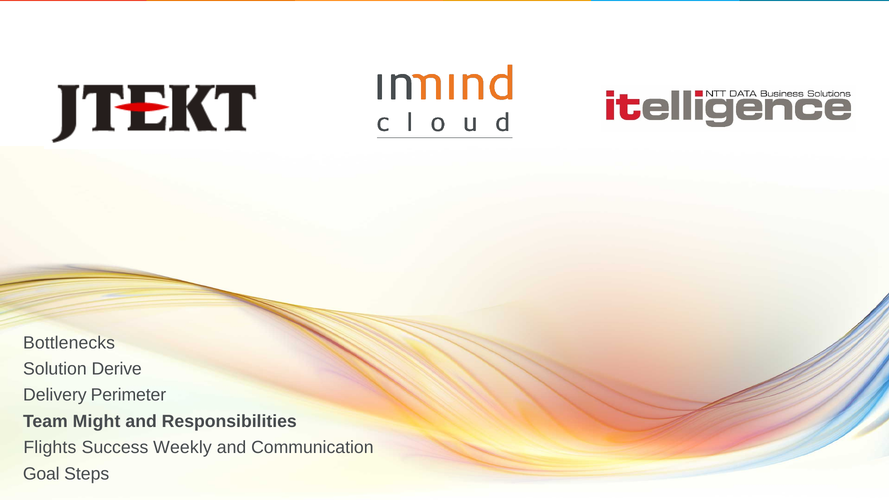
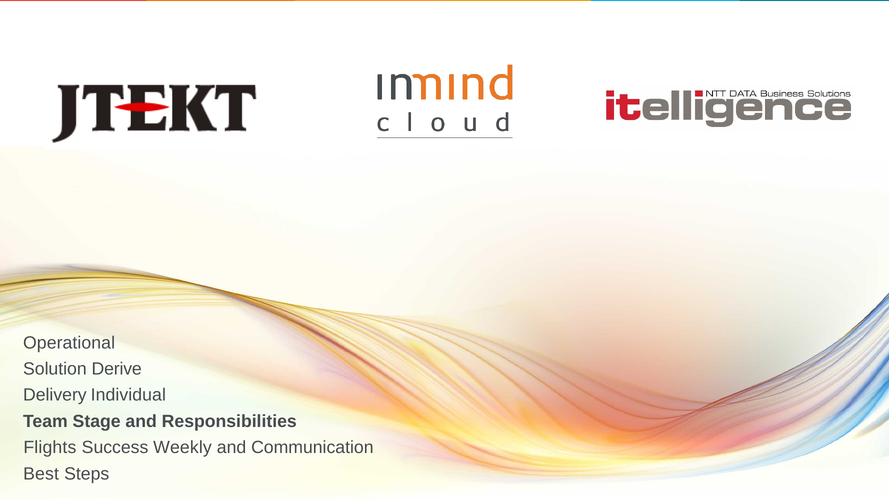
Bottlenecks: Bottlenecks -> Operational (69, 343)
Perimeter: Perimeter -> Individual (128, 395)
Might: Might -> Stage (97, 421)
Goal: Goal -> Best (41, 474)
